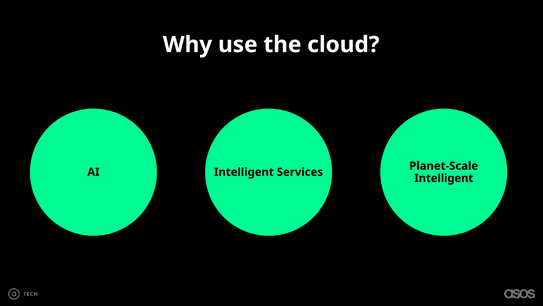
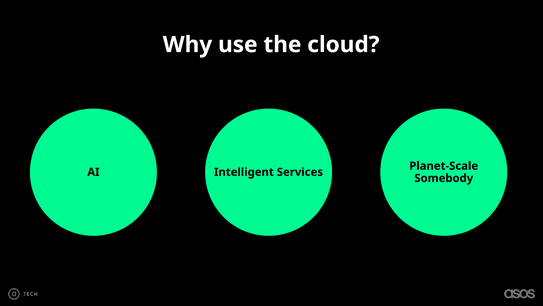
Intelligent: Intelligent -> Somebody (444, 178)
